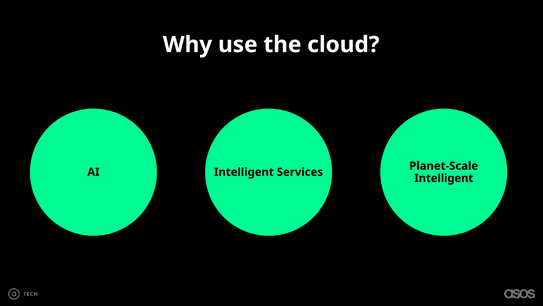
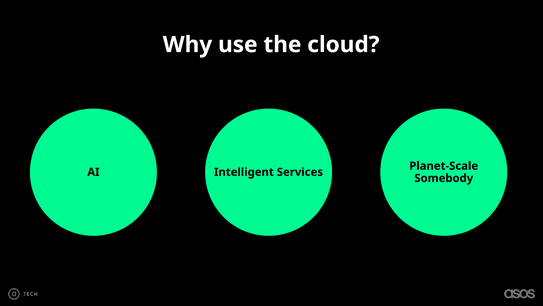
Intelligent: Intelligent -> Somebody (444, 178)
